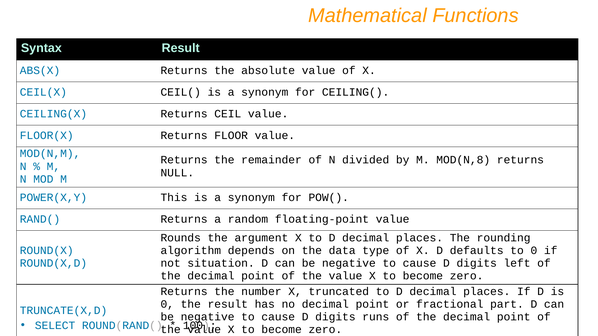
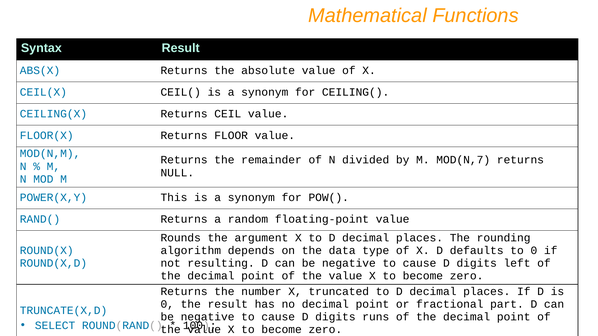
MOD(N,8: MOD(N,8 -> MOD(N,7 (463, 160)
situation: situation -> resulting (221, 263)
